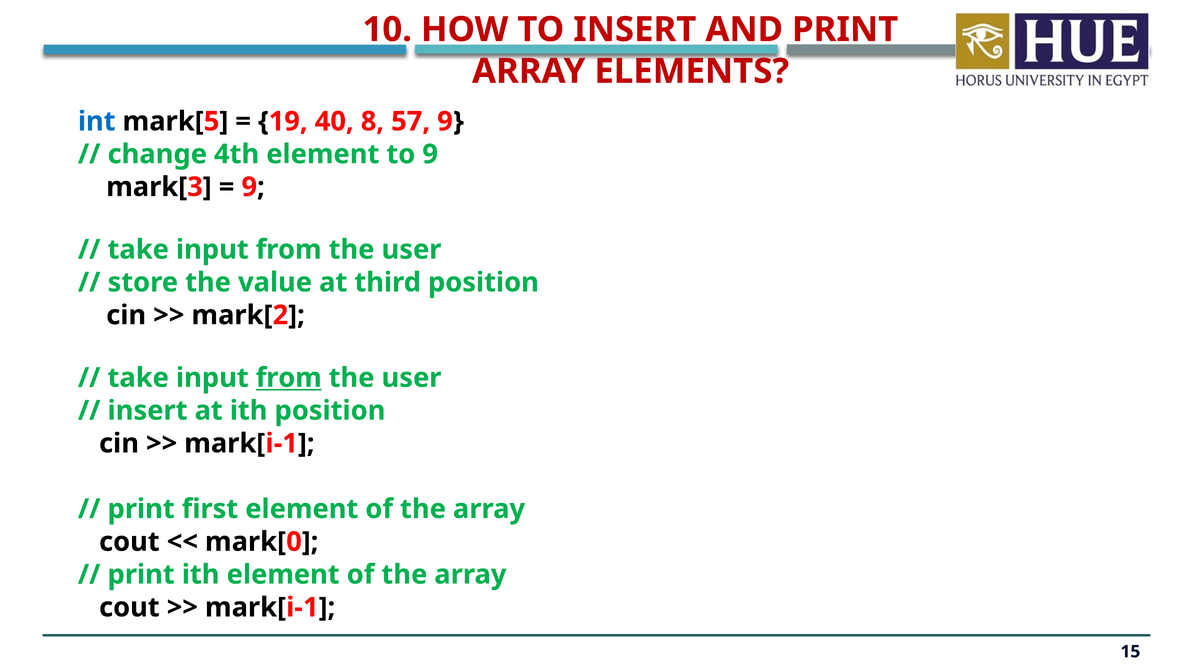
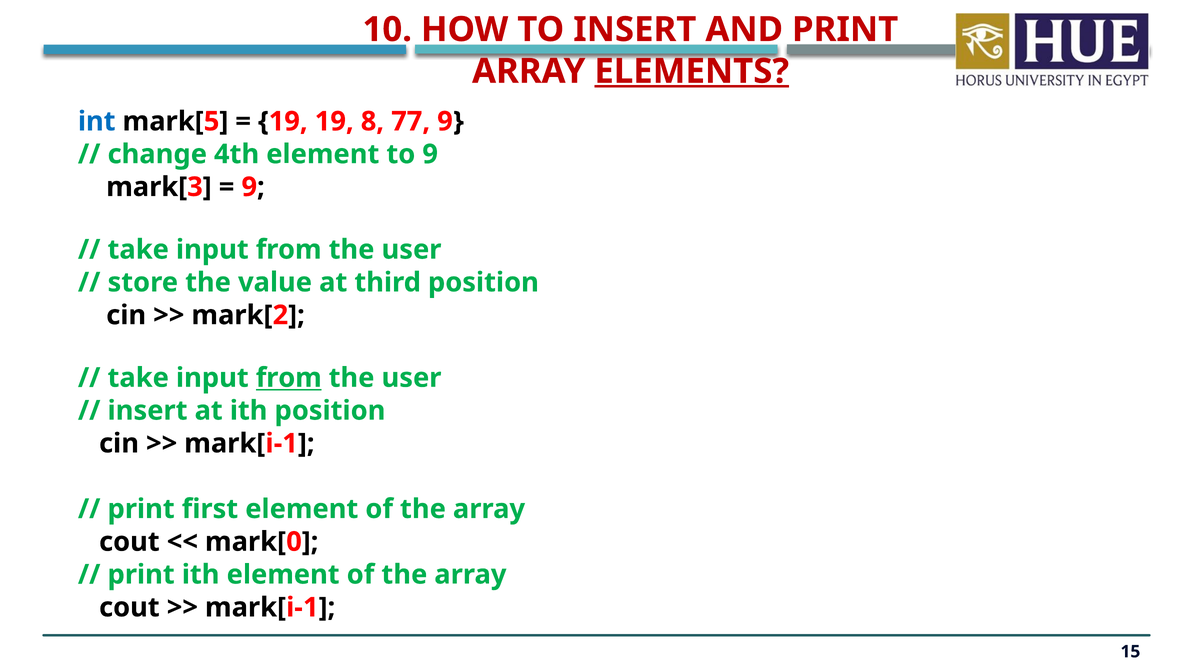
ELEMENTS underline: none -> present (692, 71)
19 40: 40 -> 19 (334, 121)
57: 57 -> 77 (411, 121)
